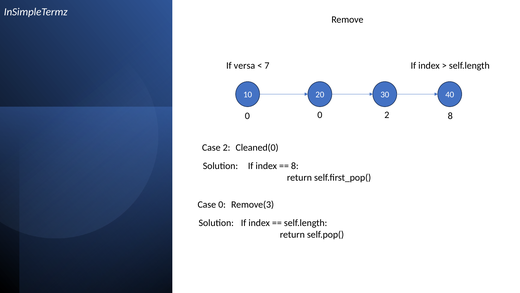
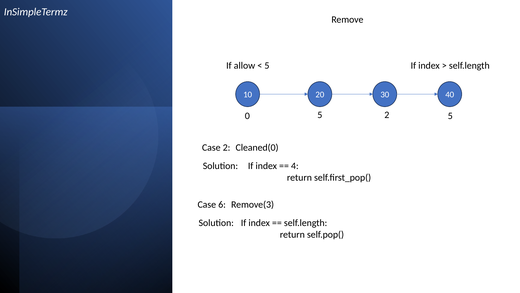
versa: versa -> allow (245, 65)
7: 7 -> 5 (267, 65)
0 0: 0 -> 5 (320, 115)
2 8: 8 -> 5 (450, 116)
8: 8 -> 4 (295, 166)
Case 0: 0 -> 6 (222, 204)
